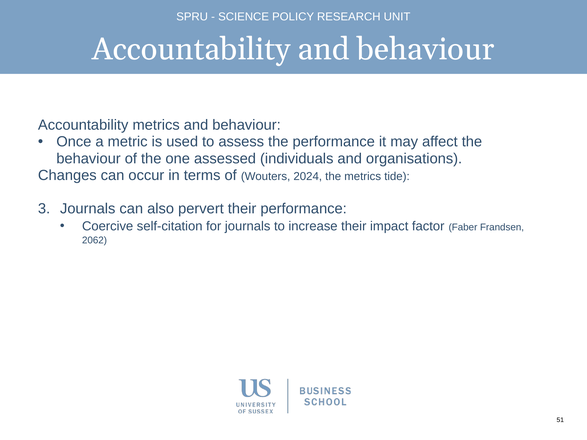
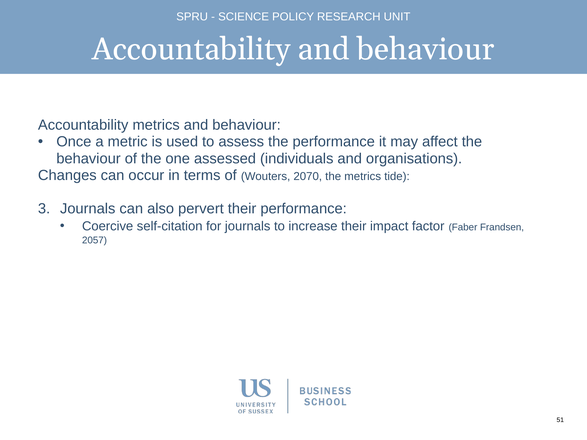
2024: 2024 -> 2070 (308, 176)
2062: 2062 -> 2057 (94, 241)
